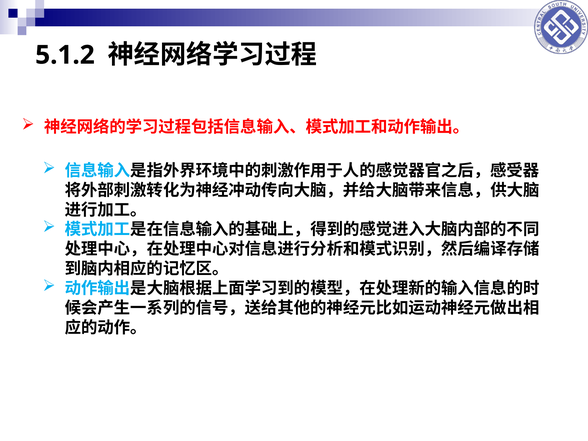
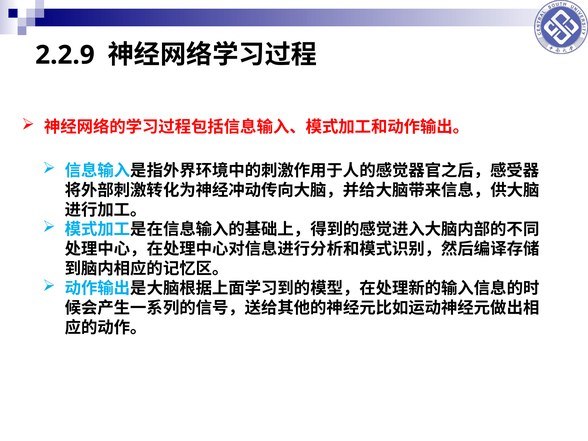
5.1.2: 5.1.2 -> 2.2.9 (65, 55)
